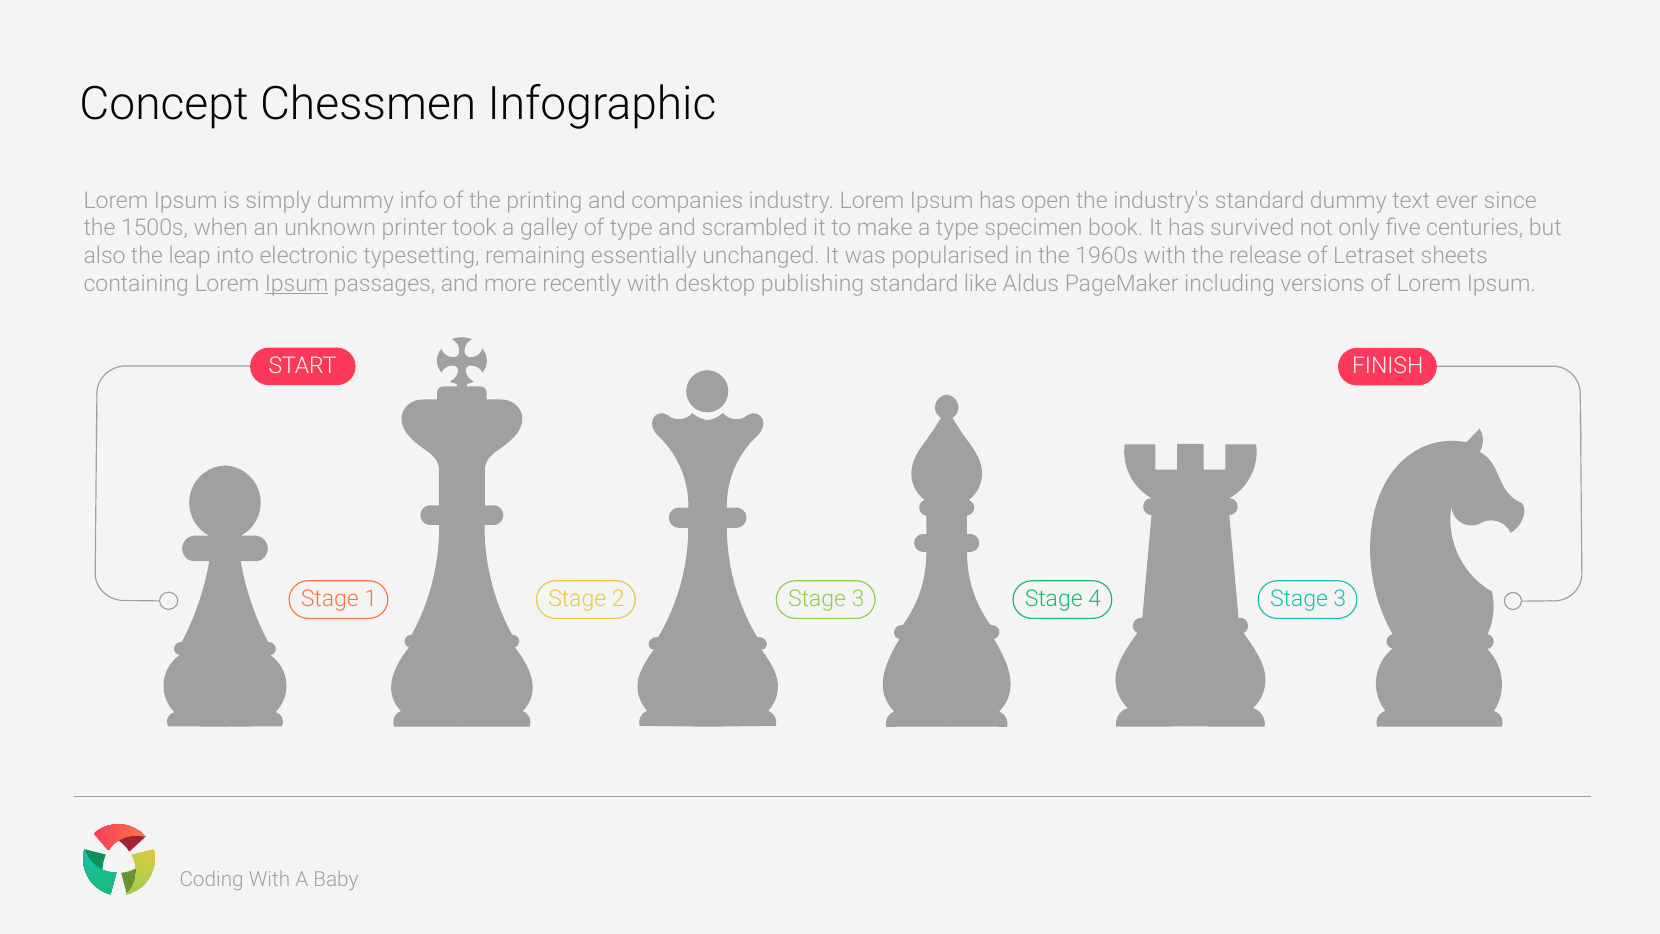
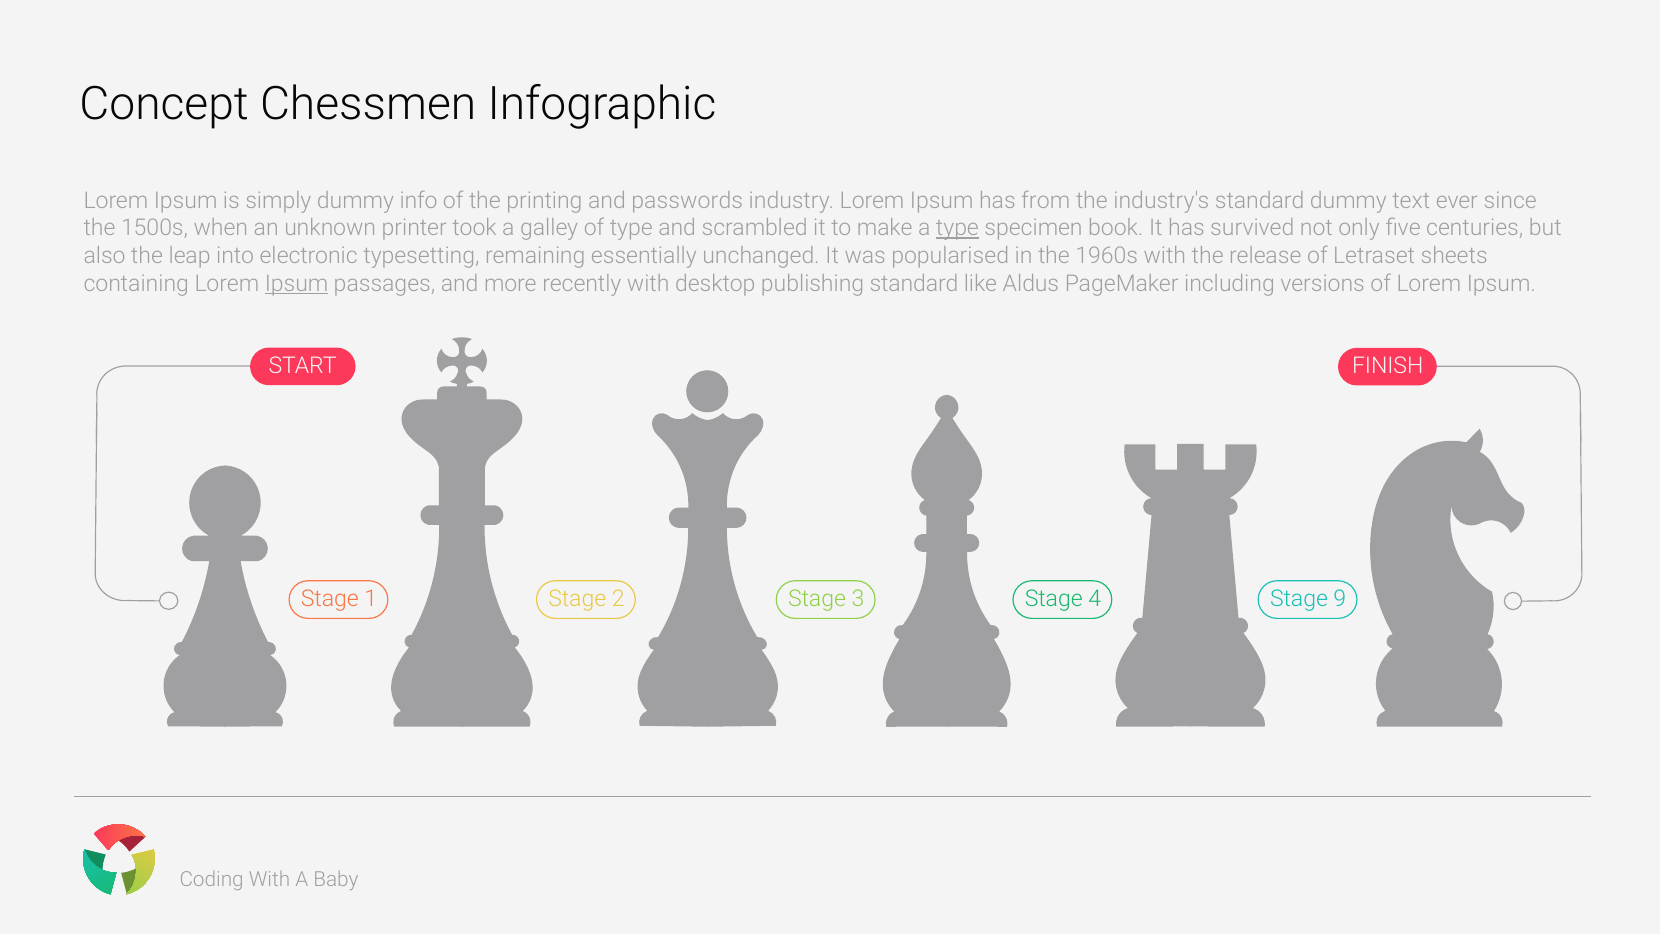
companies: companies -> passwords (687, 200)
open: open -> from (1046, 200)
type underline: none -> present (957, 228)
3: 3 -> 9 (1340, 599)
